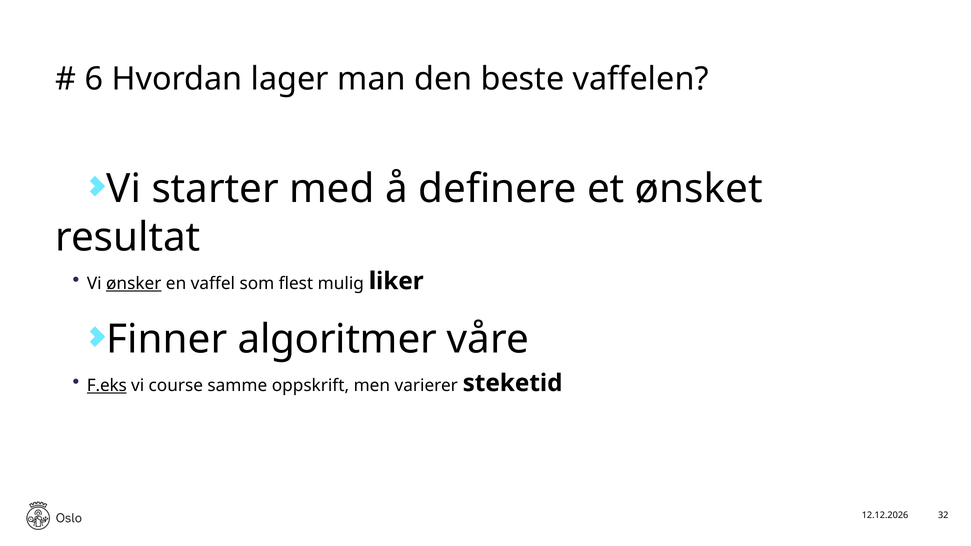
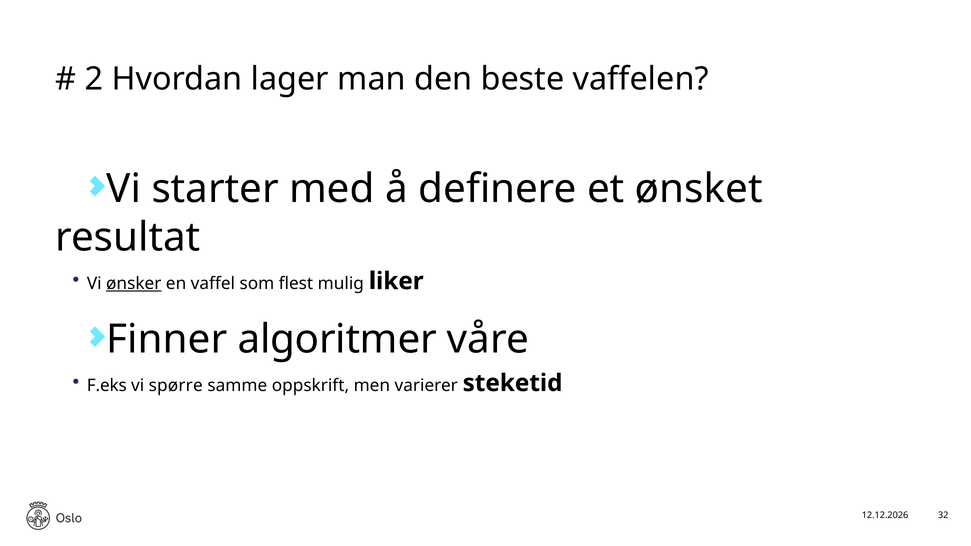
6: 6 -> 2 (94, 79)
F.eks underline: present -> none (107, 386)
course: course -> spørre (176, 386)
